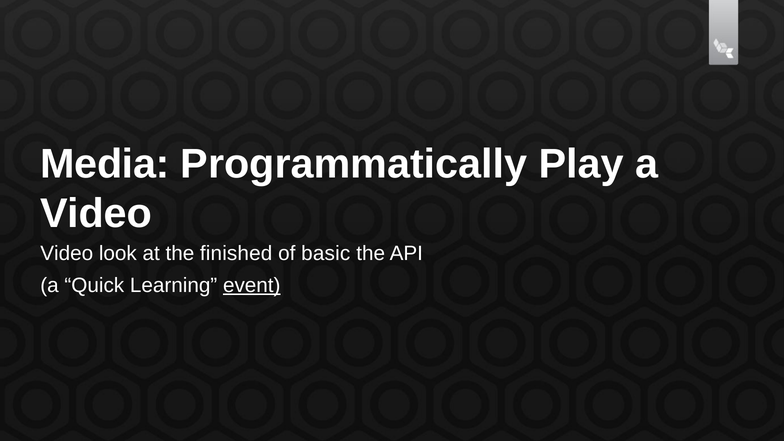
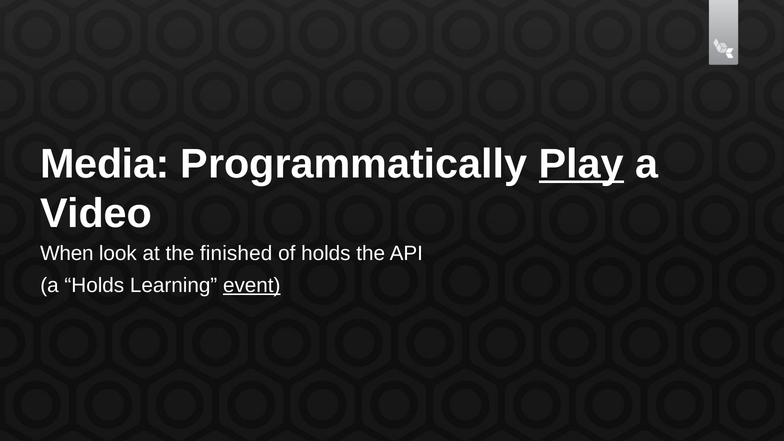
Play underline: none -> present (581, 164)
Video: Video -> When (67, 254)
of basic: basic -> holds (326, 254)
a Quick: Quick -> Holds (94, 285)
